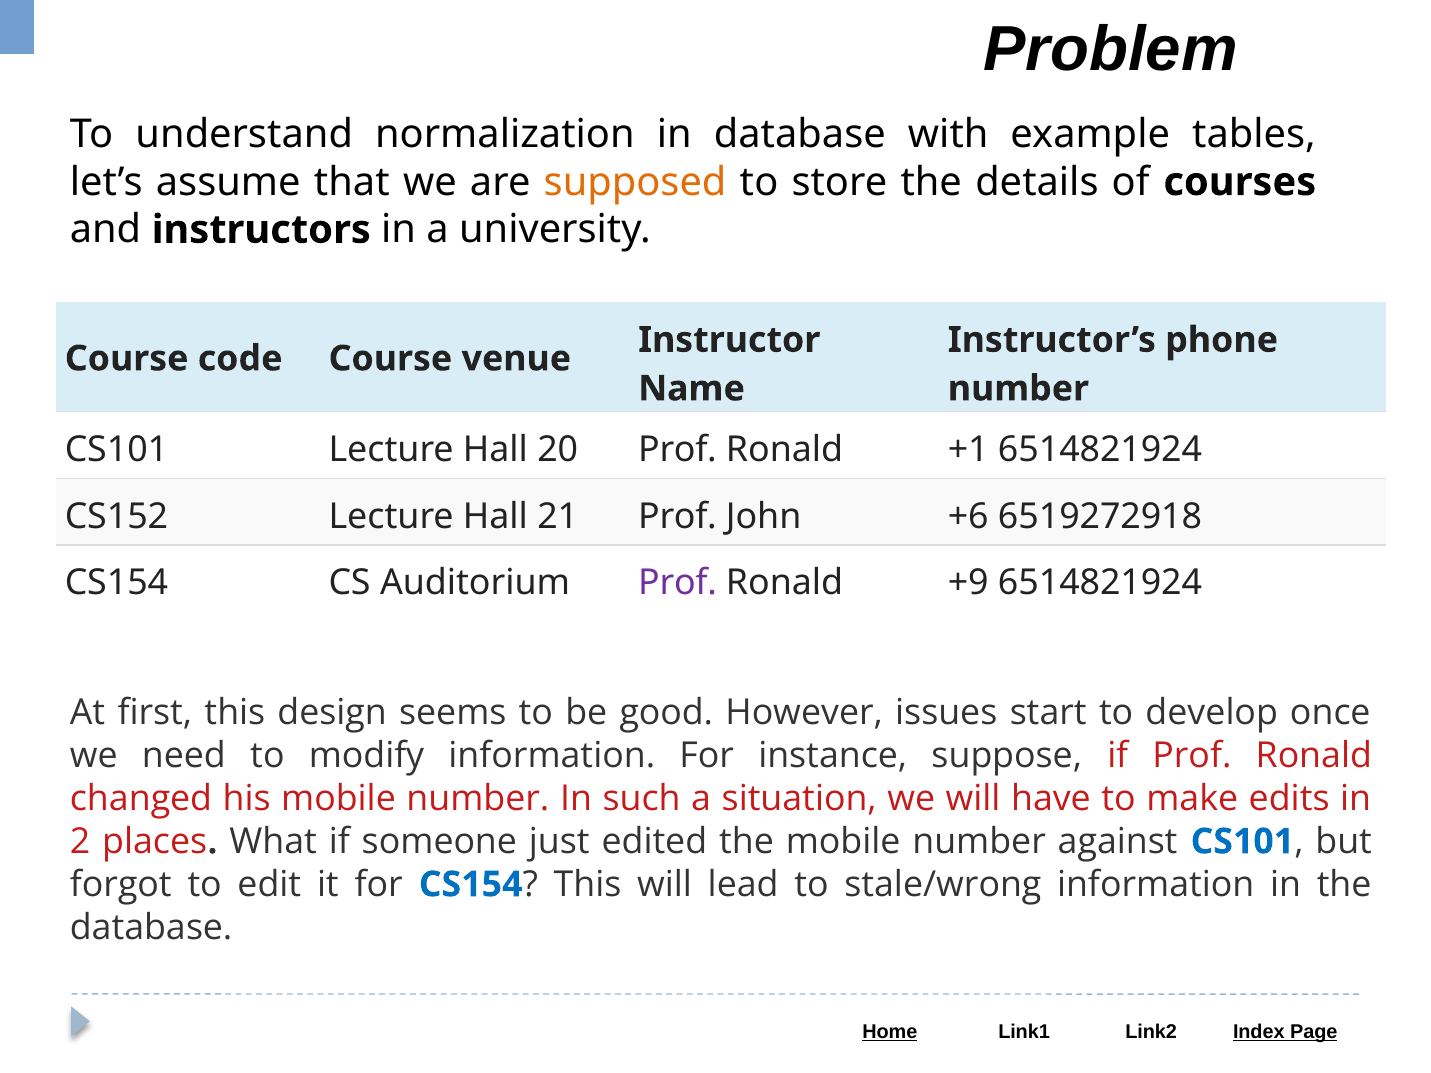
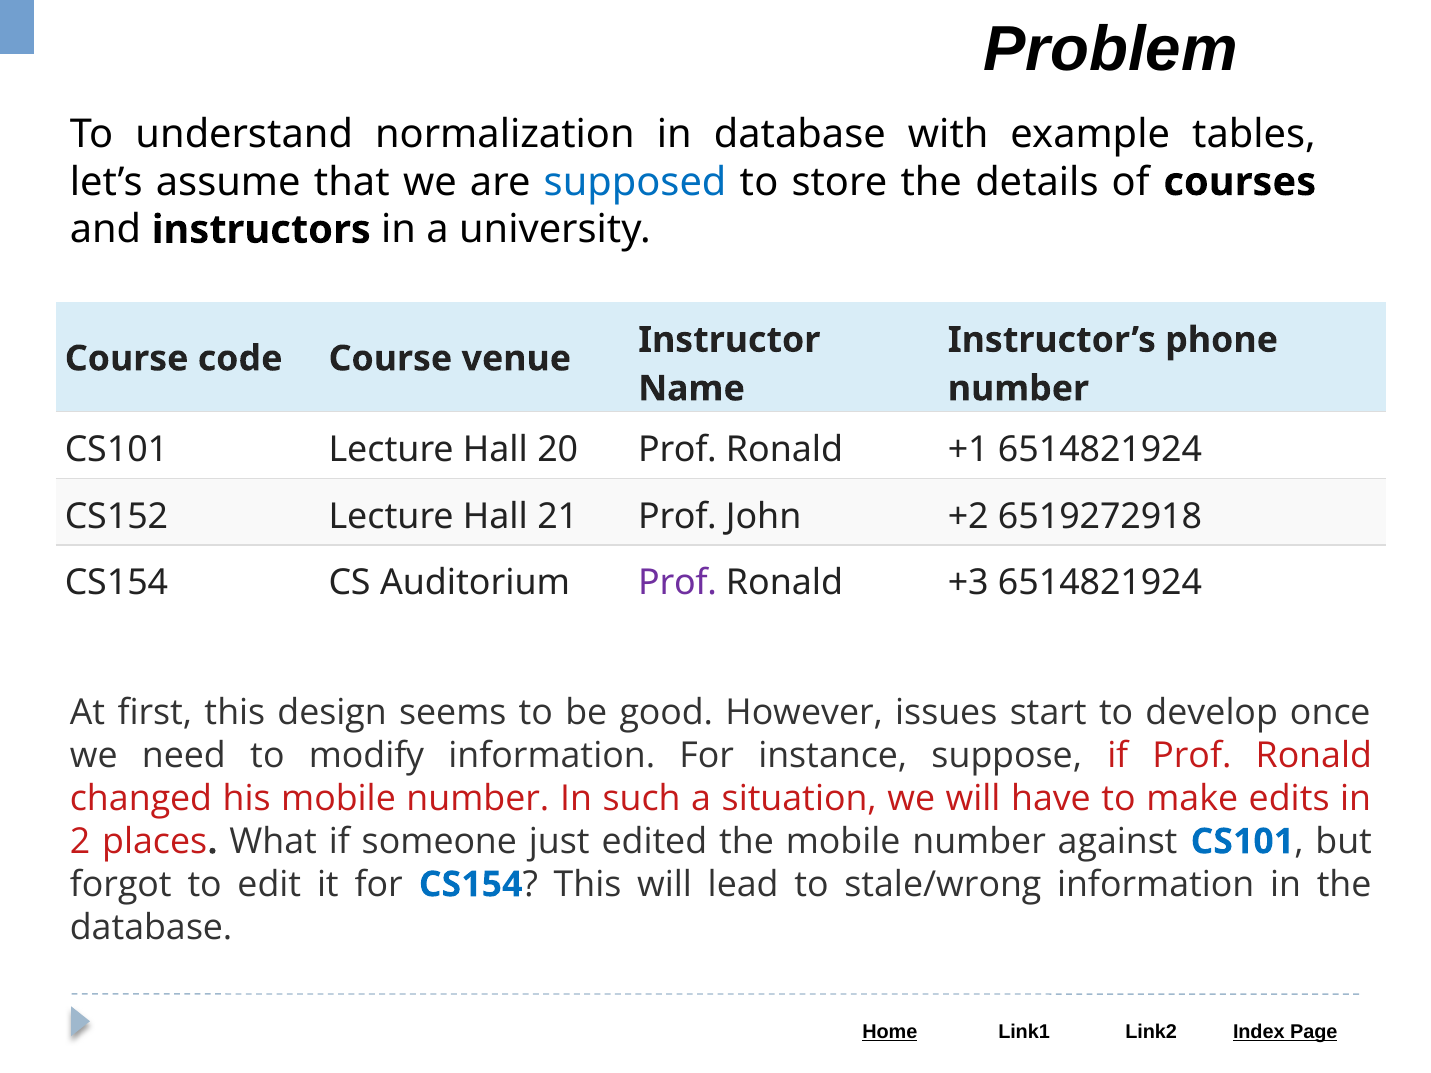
supposed colour: orange -> blue (635, 182)
+6: +6 -> +2 (968, 517)
+9: +9 -> +3 (968, 583)
